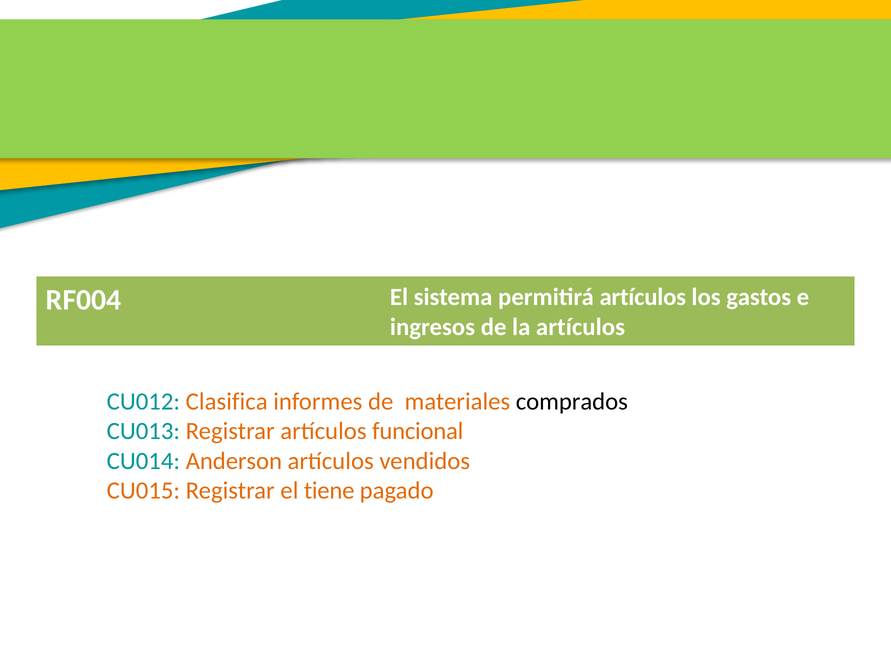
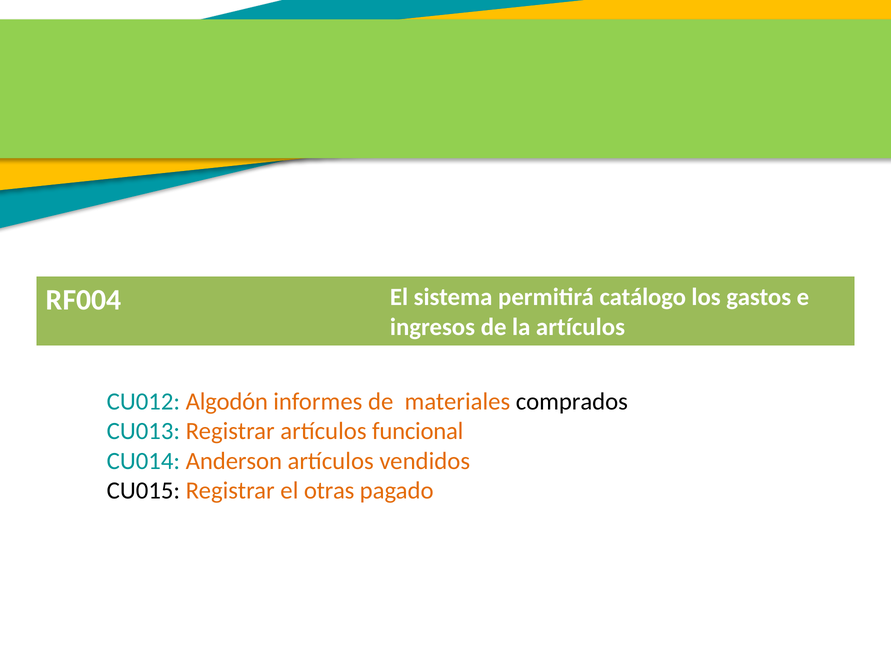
permitirá artículos: artículos -> catálogo (643, 297)
Clasifica: Clasifica -> Algodón (227, 402)
CU015 colour: orange -> black (143, 491)
tiene: tiene -> otras (329, 491)
